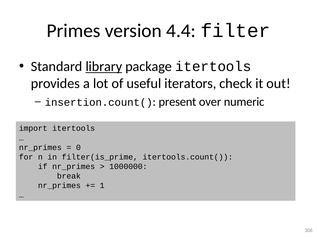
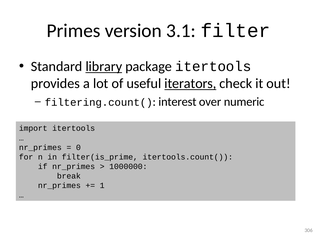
4.4: 4.4 -> 3.1 (181, 31)
iterators underline: none -> present (190, 83)
insertion.count(: insertion.count( -> filtering.count( (99, 102)
present: present -> interest (177, 102)
